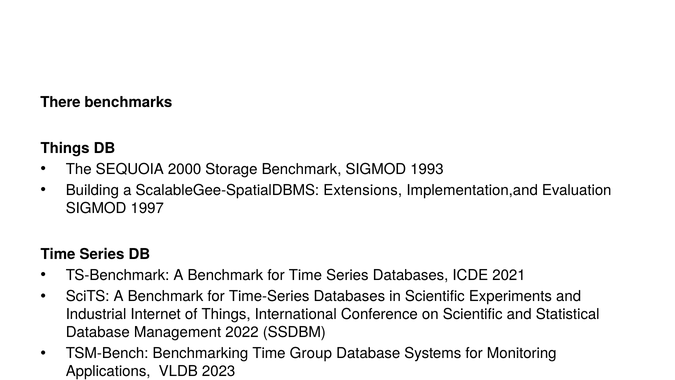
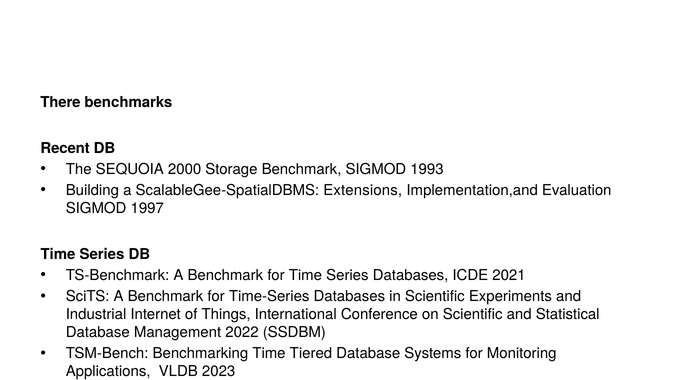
Things: Things -> Recent (65, 148)
Group: Group -> Tiered (311, 353)
